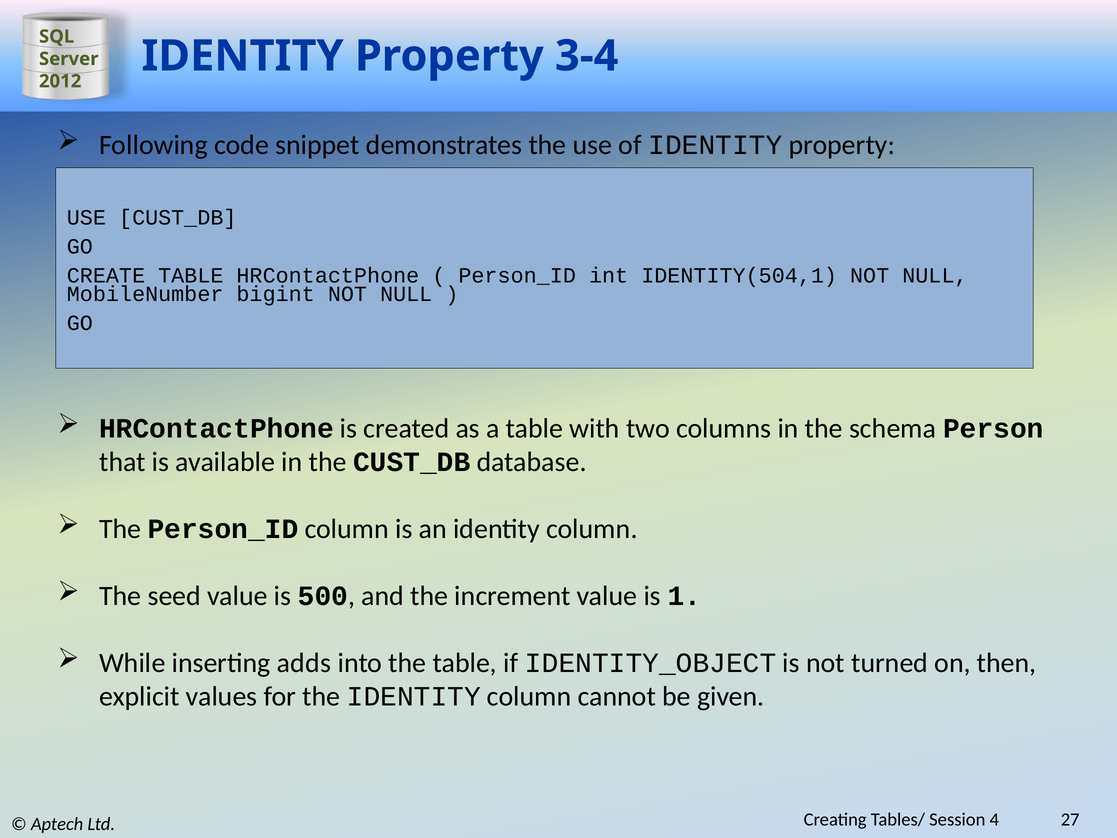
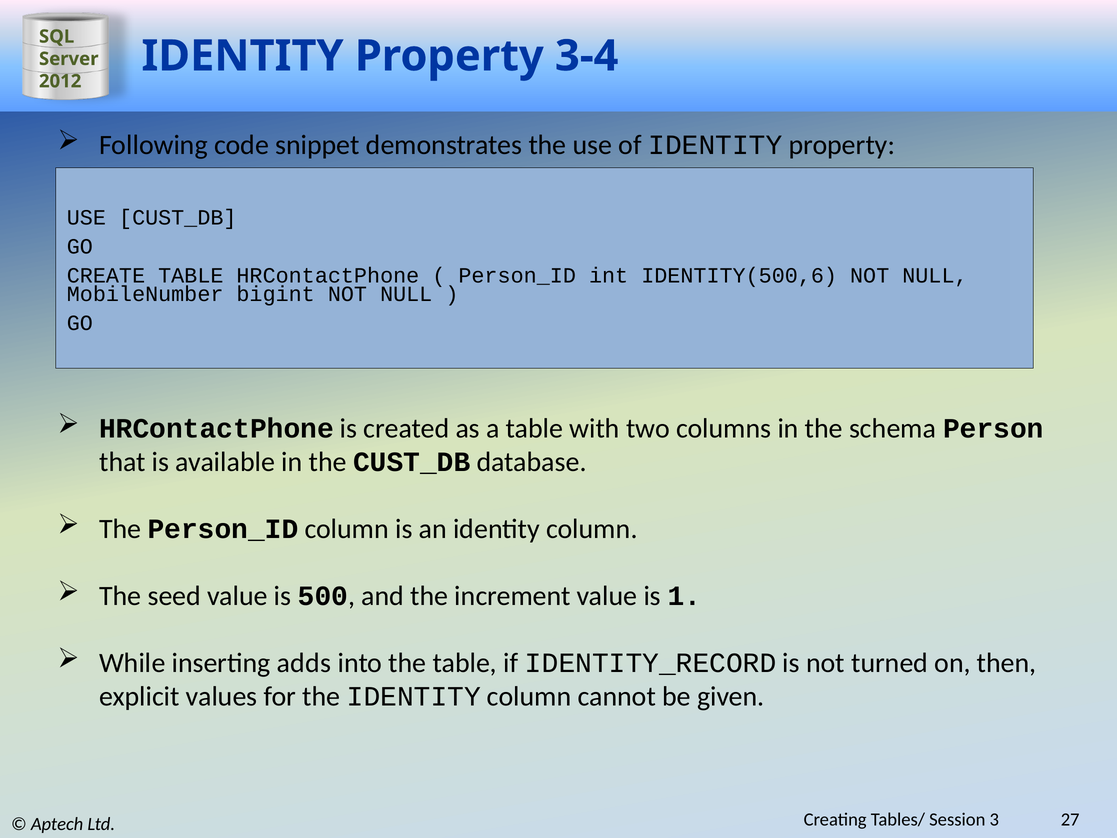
IDENTITY(504,1: IDENTITY(504,1 -> IDENTITY(500,6 (739, 276)
IDENTITY_OBJECT: IDENTITY_OBJECT -> IDENTITY_RECORD (651, 663)
4: 4 -> 3 (994, 819)
